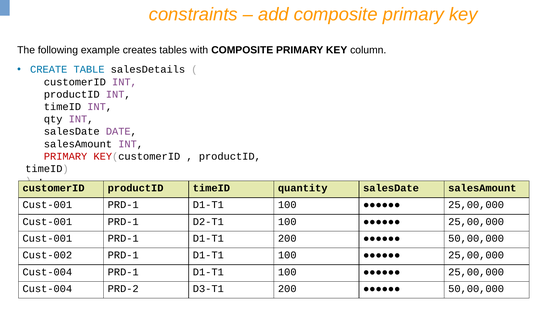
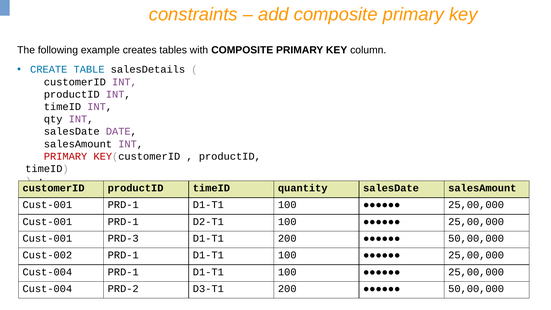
PRD-1: PRD-1 -> PRD-3 (123, 238)
